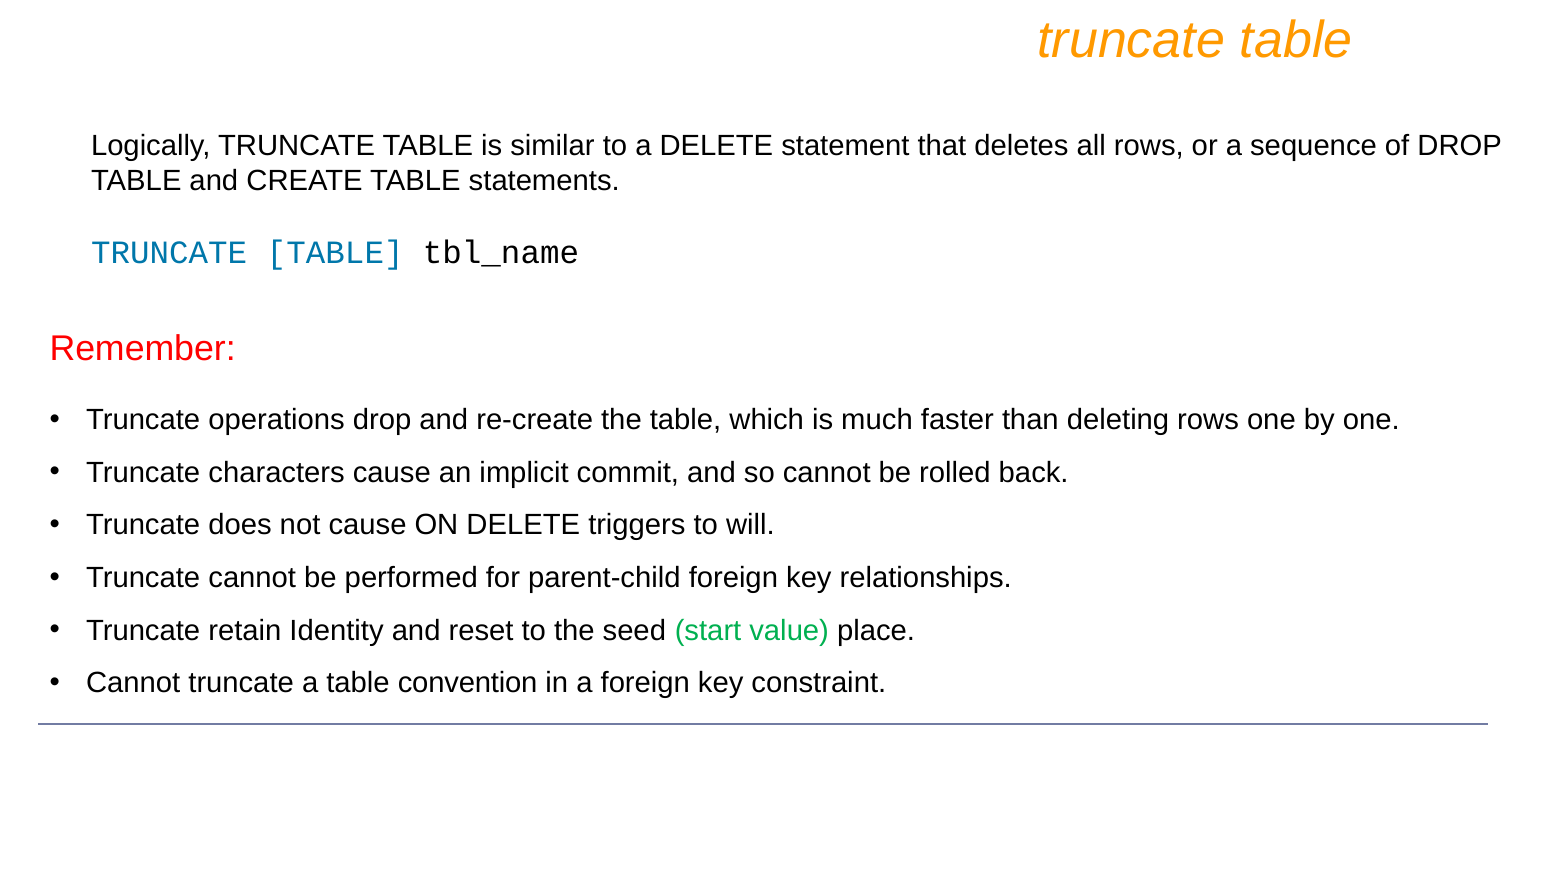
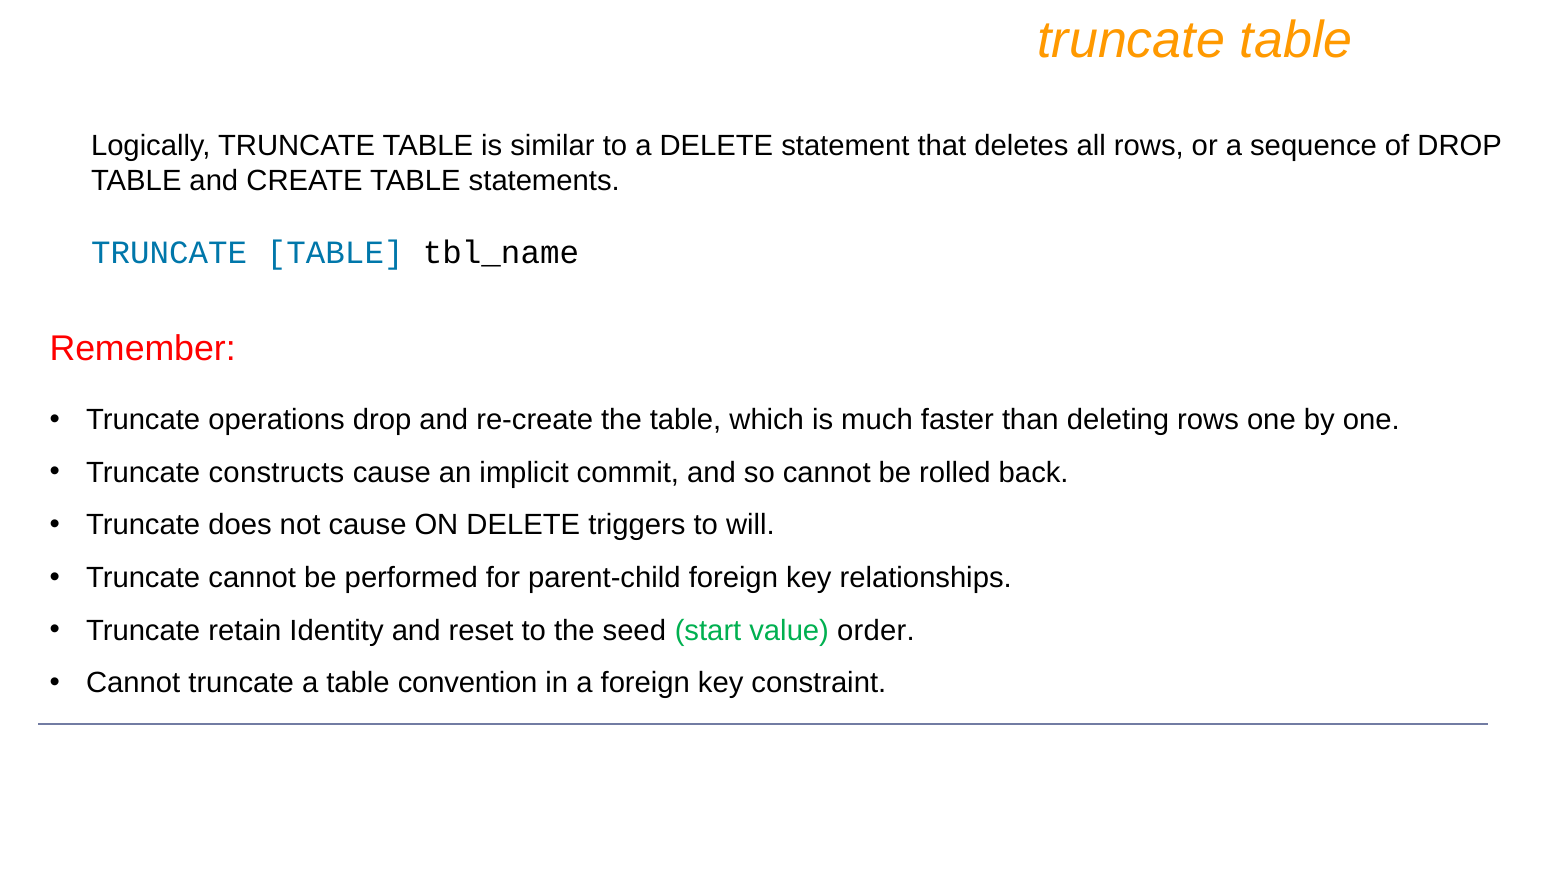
characters: characters -> constructs (276, 473)
place: place -> order (876, 631)
